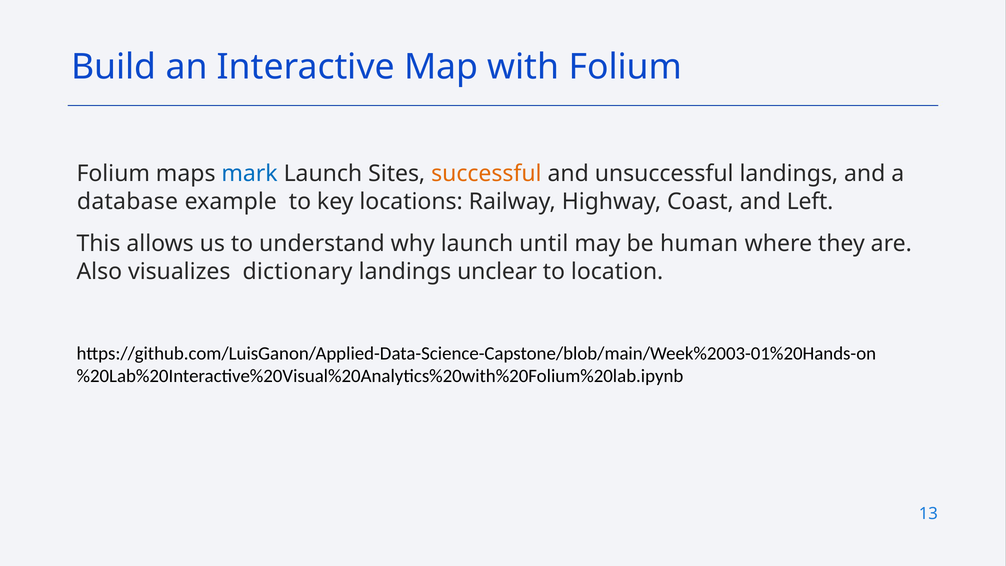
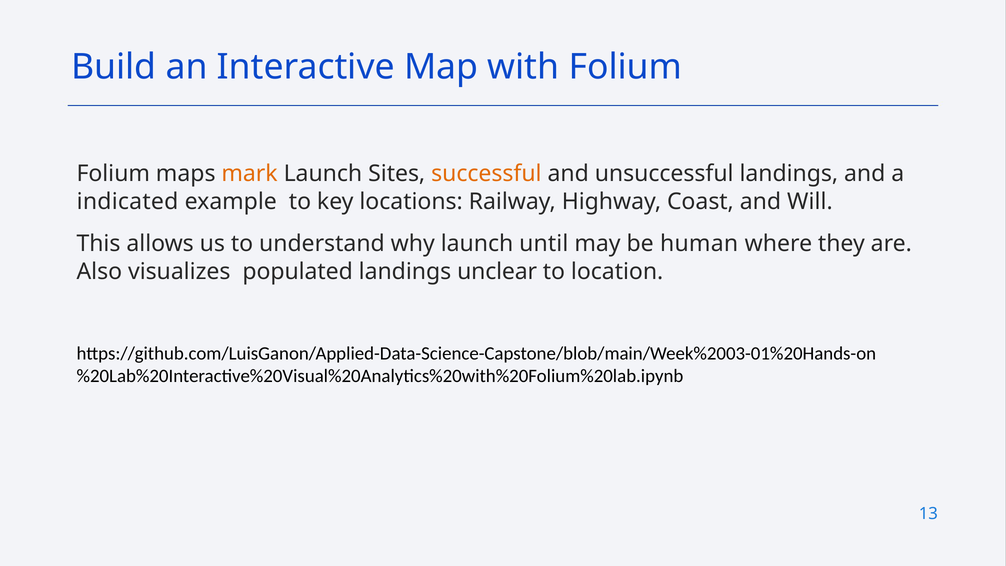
mark colour: blue -> orange (250, 174)
database: database -> indicated (128, 201)
Left: Left -> Will (810, 201)
dictionary: dictionary -> populated (298, 271)
